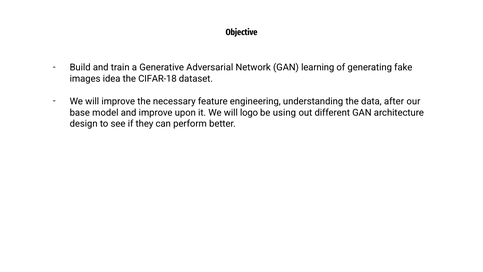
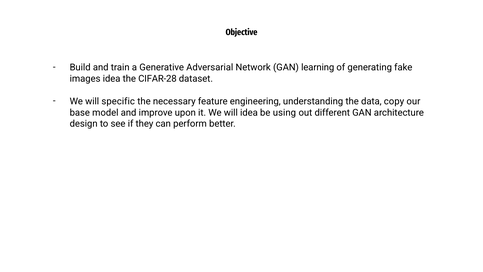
CIFAR-18: CIFAR-18 -> CIFAR-28 (157, 79)
will improve: improve -> specific (118, 101)
after: after -> copy (394, 101)
will logo: logo -> idea (249, 112)
